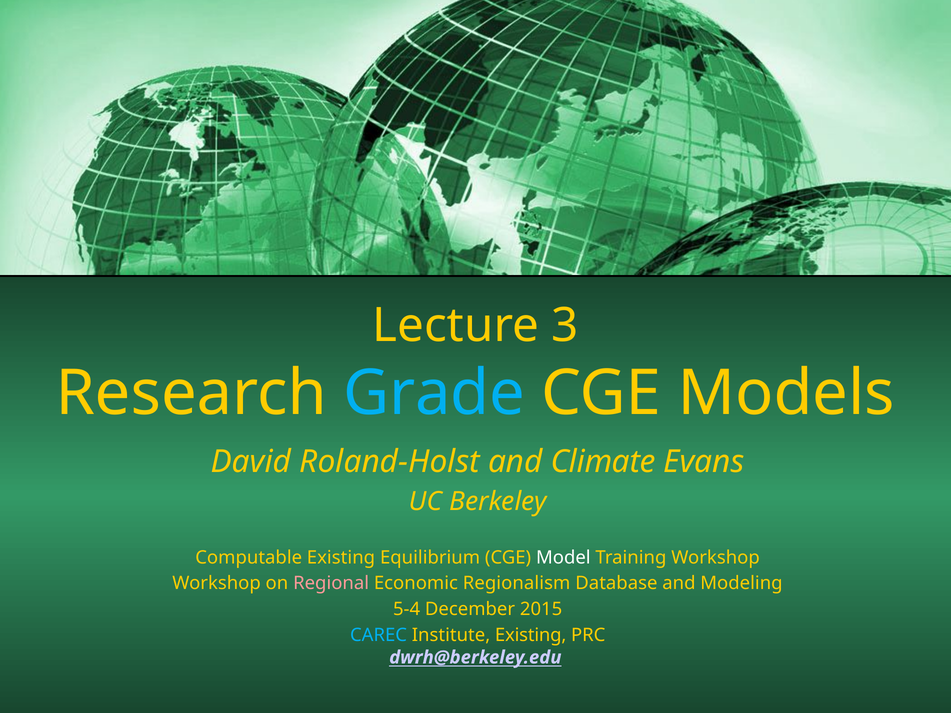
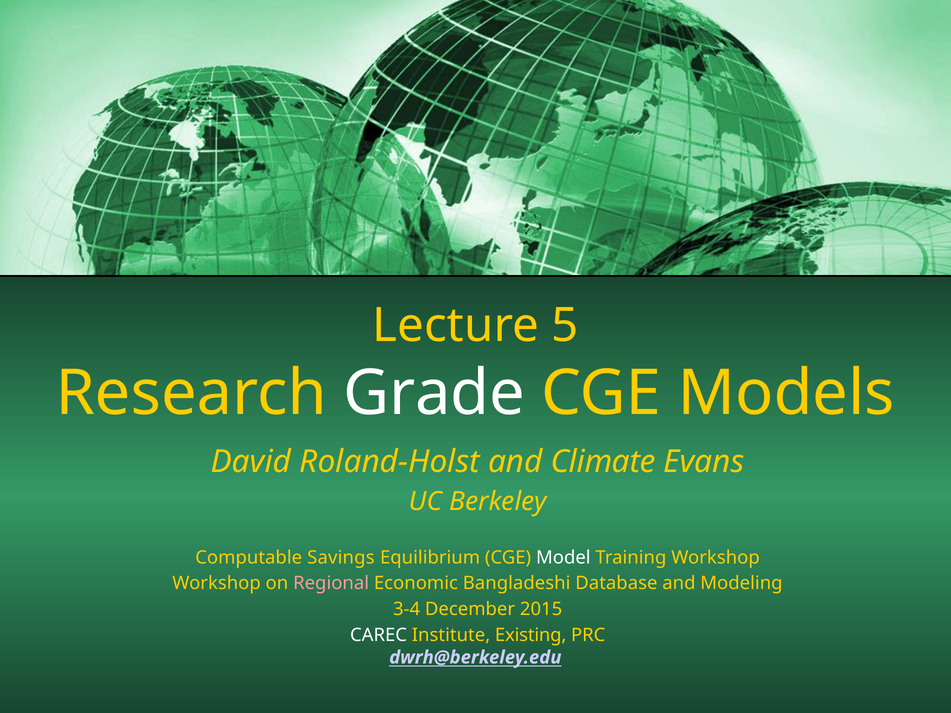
3: 3 -> 5 (565, 326)
Grade colour: light blue -> white (434, 394)
Computable Existing: Existing -> Savings (341, 558)
Regionalism: Regionalism -> Bangladeshi (517, 584)
5-4: 5-4 -> 3-4 (407, 609)
CAREC colour: light blue -> white (379, 635)
